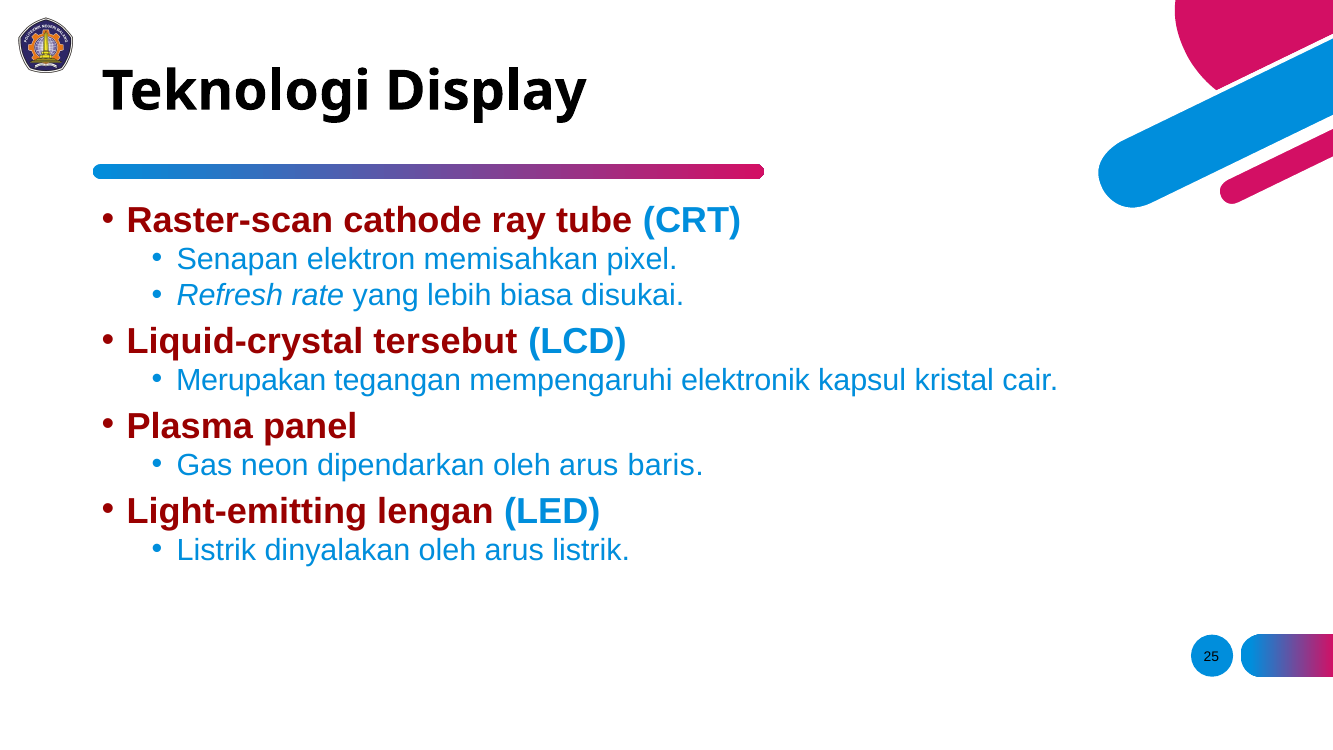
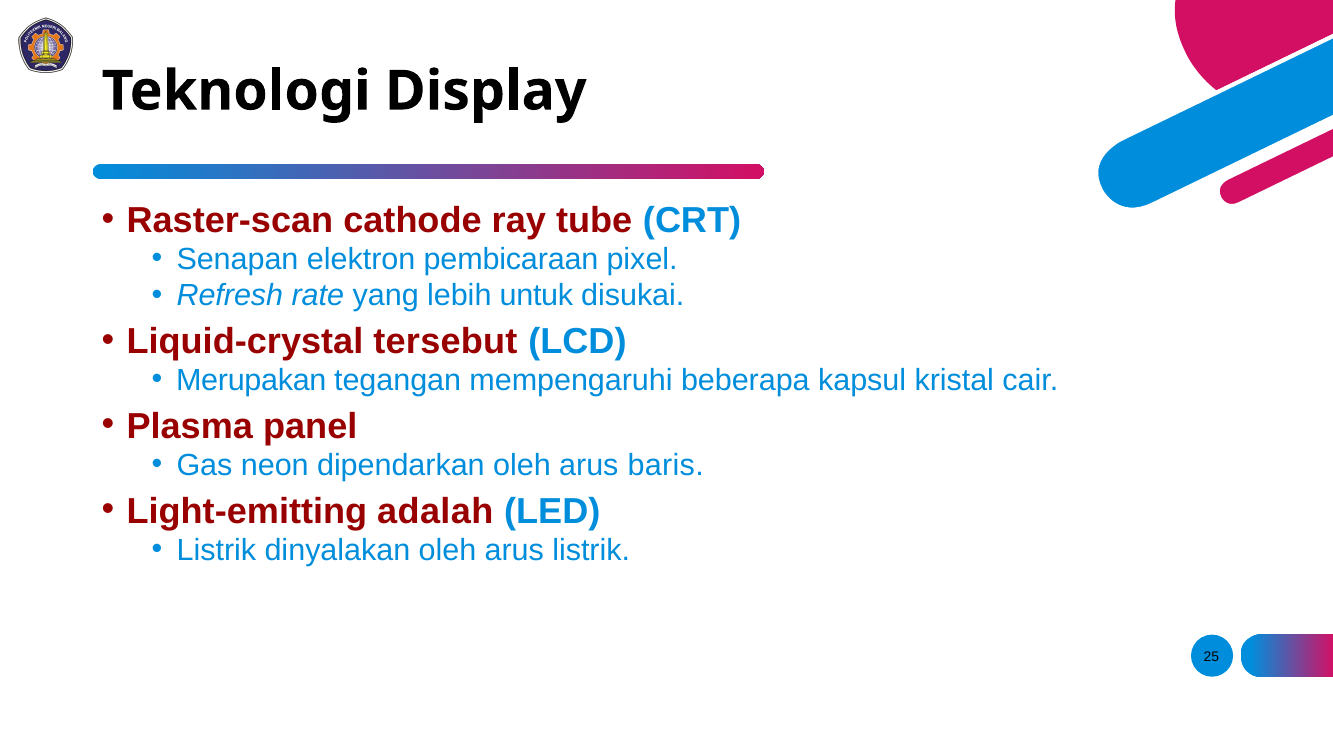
memisahkan: memisahkan -> pembicaraan (511, 260)
biasa: biasa -> untuk (536, 296)
elektronik: elektronik -> beberapa (745, 381)
lengan: lengan -> adalah (435, 511)
